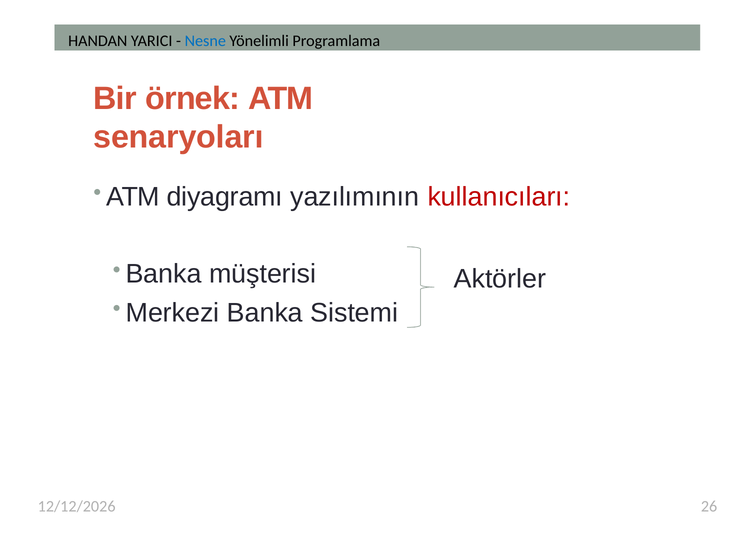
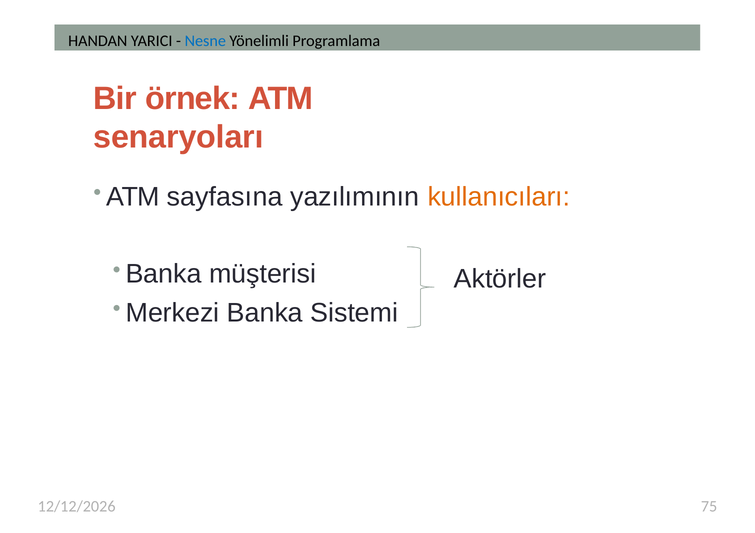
diyagramı: diyagramı -> sayfasına (225, 197)
kullanıcıları colour: red -> orange (499, 197)
26: 26 -> 75 (709, 507)
